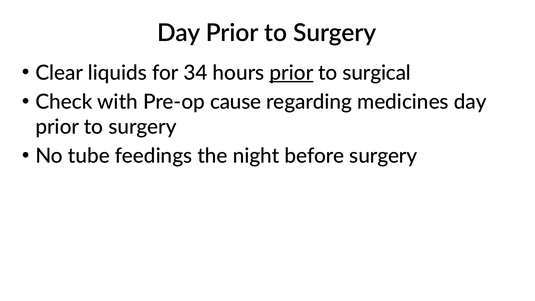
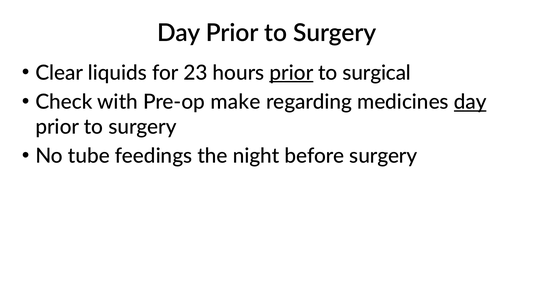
34: 34 -> 23 (195, 73)
cause: cause -> make (235, 102)
day underline: none -> present (470, 102)
